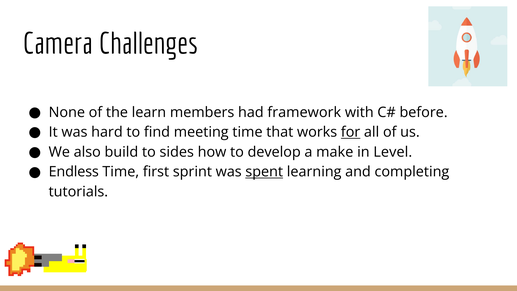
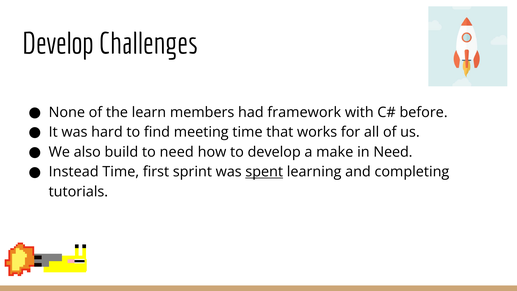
Camera: Camera -> Develop (58, 44)
for underline: present -> none (351, 132)
to sides: sides -> need (177, 152)
in Level: Level -> Need (393, 152)
Endless: Endless -> Instead (74, 172)
